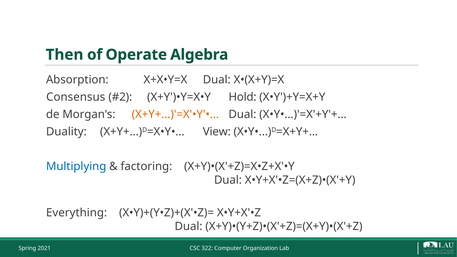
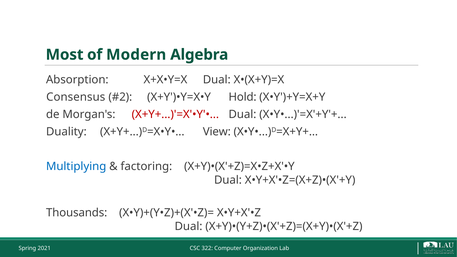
Then: Then -> Most (65, 55)
Operate: Operate -> Modern (136, 55)
X+Y+...)'=X'•Y'• colour: orange -> red (175, 114)
Everything: Everything -> Thousands (77, 213)
